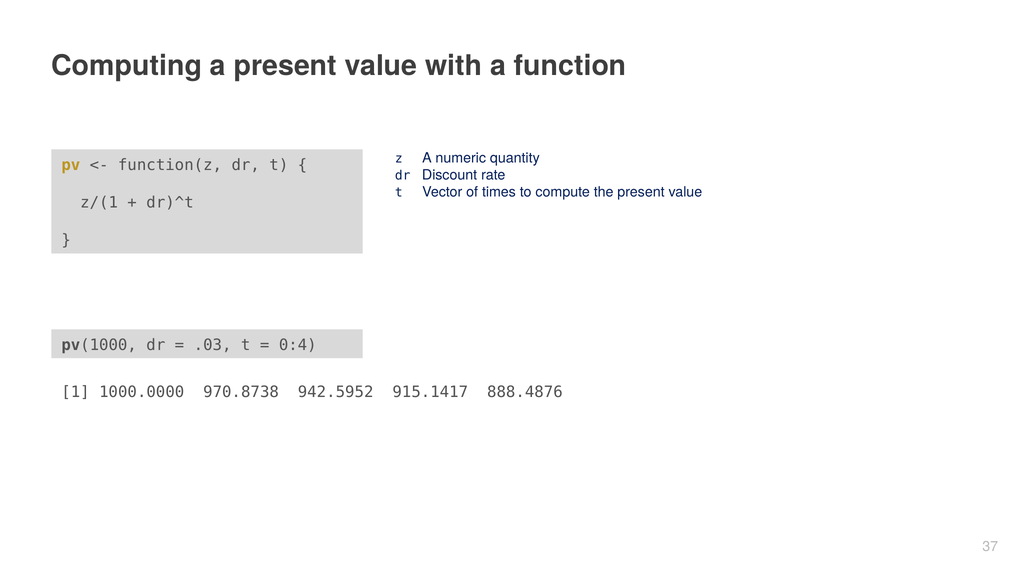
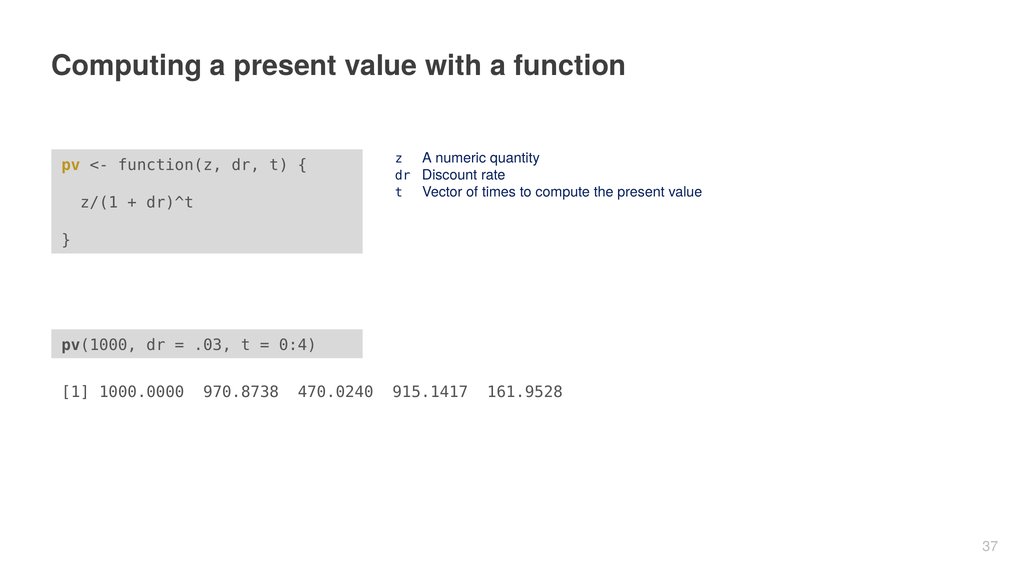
942.5952: 942.5952 -> 470.0240 (336, 392)
888.4876: 888.4876 -> 161.9528 (525, 392)
